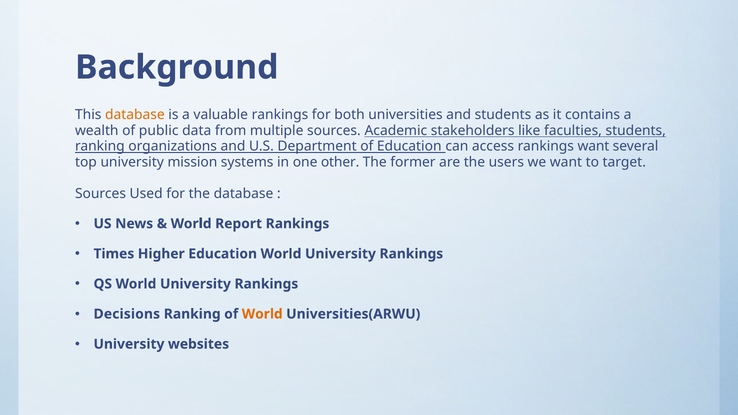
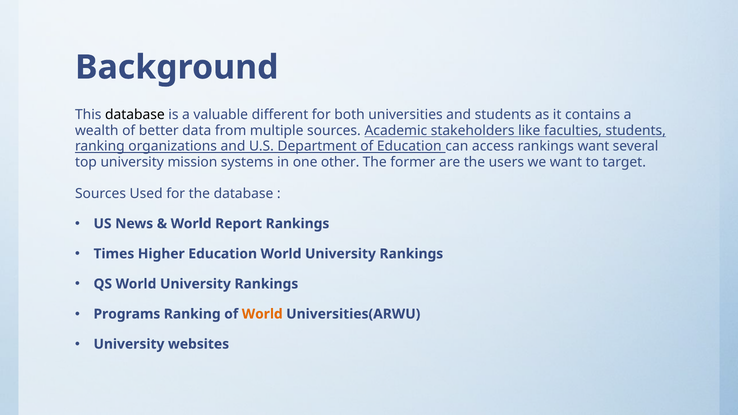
database colour: orange -> black (135, 115)
valuable rankings: rankings -> different (280, 115)
public: public -> better (159, 131)
Decisions: Decisions -> Programs (127, 314)
